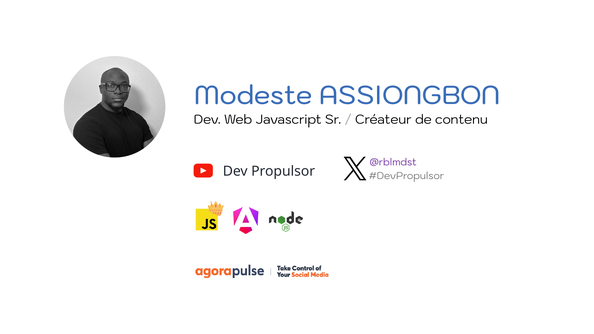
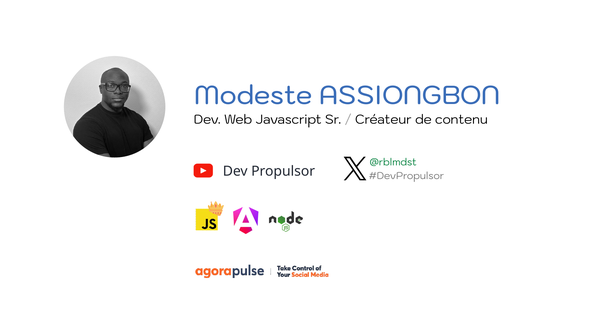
@rblmdst colour: purple -> green (393, 162)
